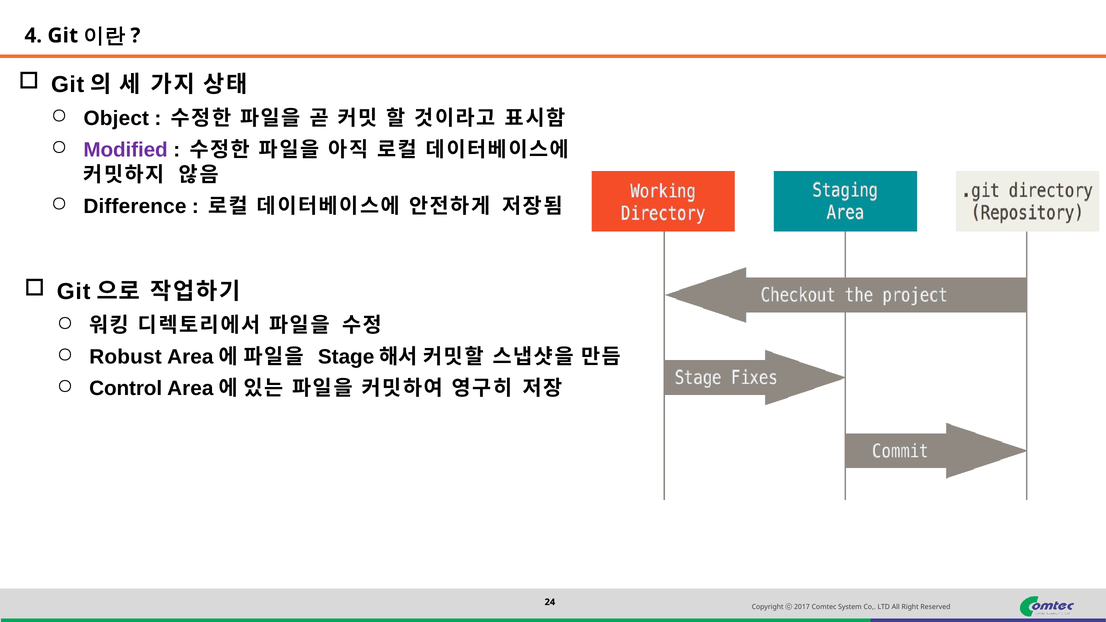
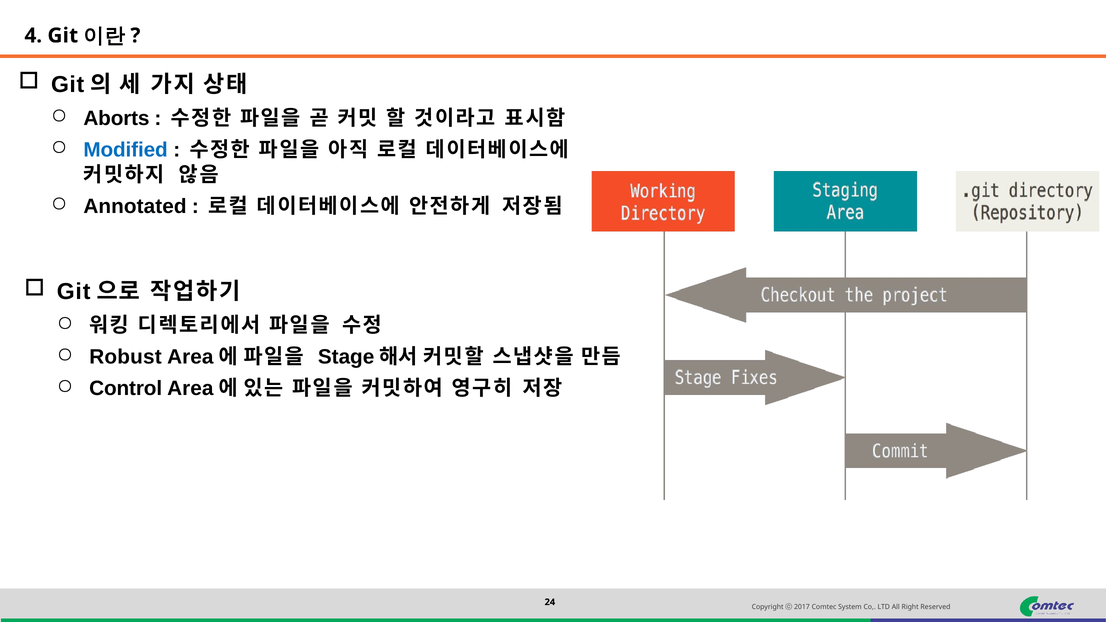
Object: Object -> Aborts (116, 118)
Modified colour: purple -> blue (126, 150)
Difference: Difference -> Annotated (135, 206)
